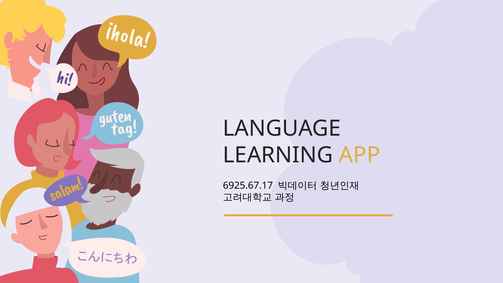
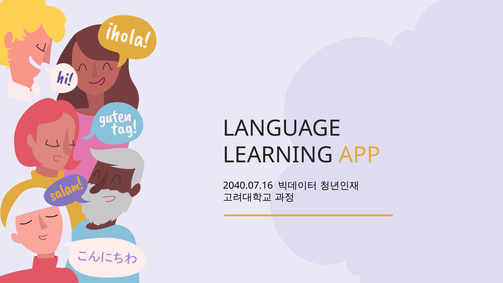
6925.67.17: 6925.67.17 -> 2040.07.16 (248, 186)
